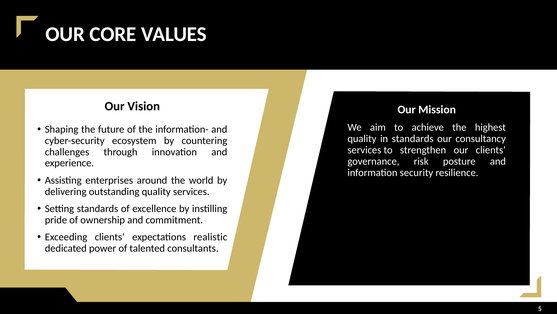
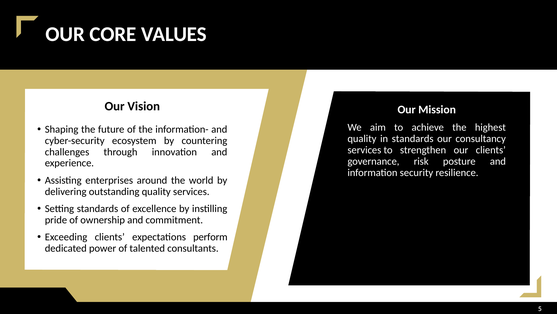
realistic: realistic -> perform (210, 237)
